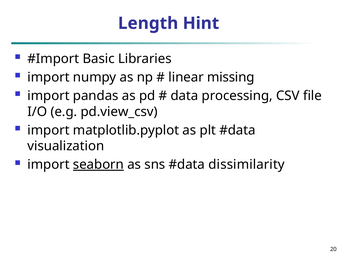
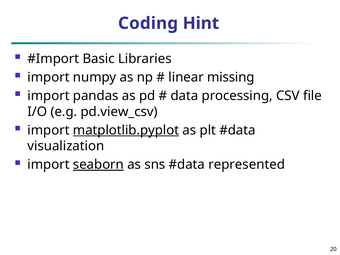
Length: Length -> Coding (148, 23)
matplotlib.pyplot underline: none -> present (126, 130)
dissimilarity: dissimilarity -> represented (247, 165)
